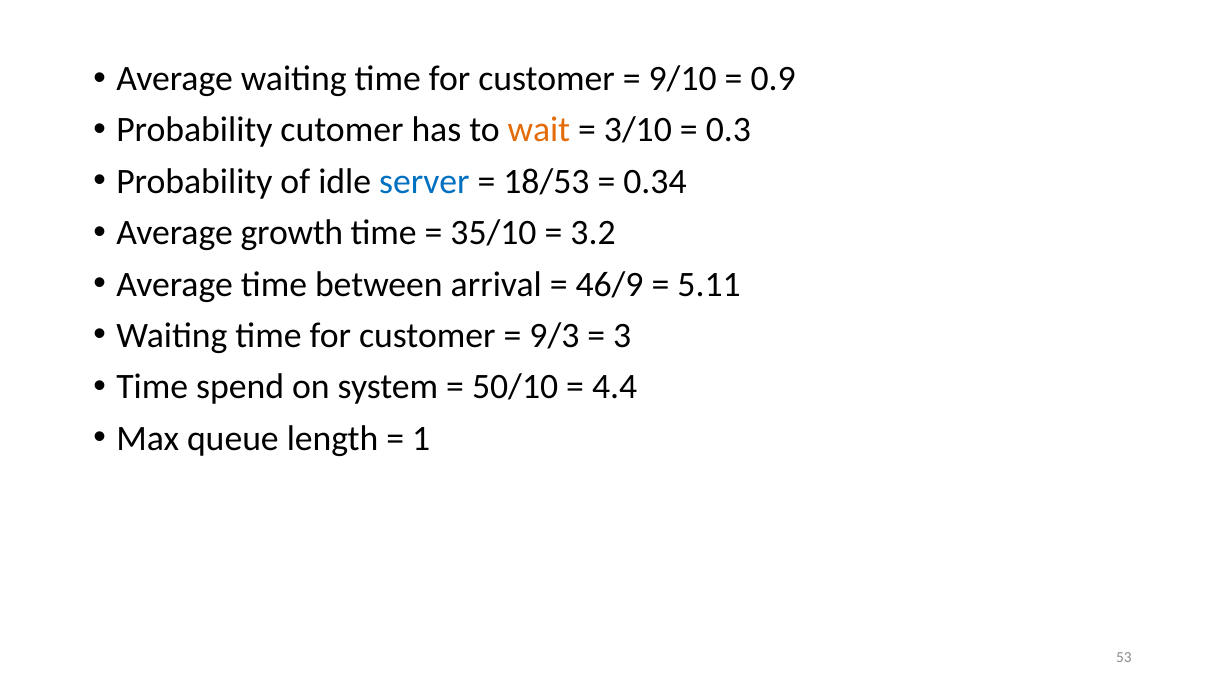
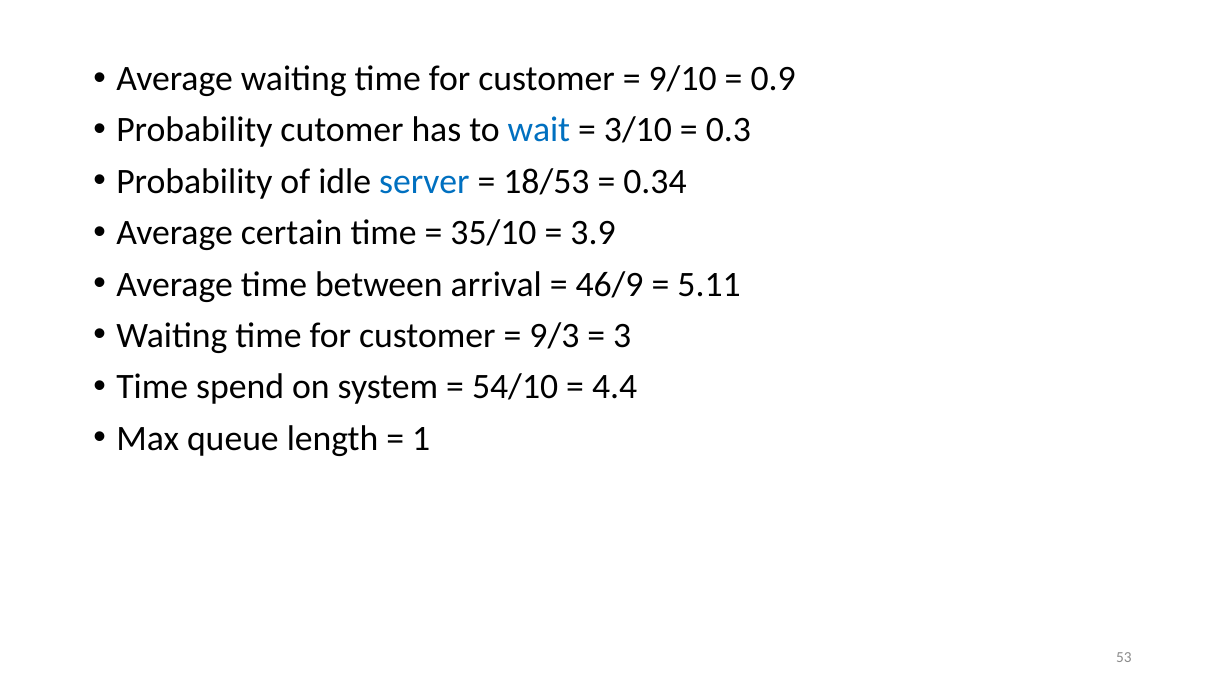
wait colour: orange -> blue (539, 130)
growth: growth -> certain (292, 233)
3.2: 3.2 -> 3.9 (593, 233)
50/10: 50/10 -> 54/10 (515, 387)
